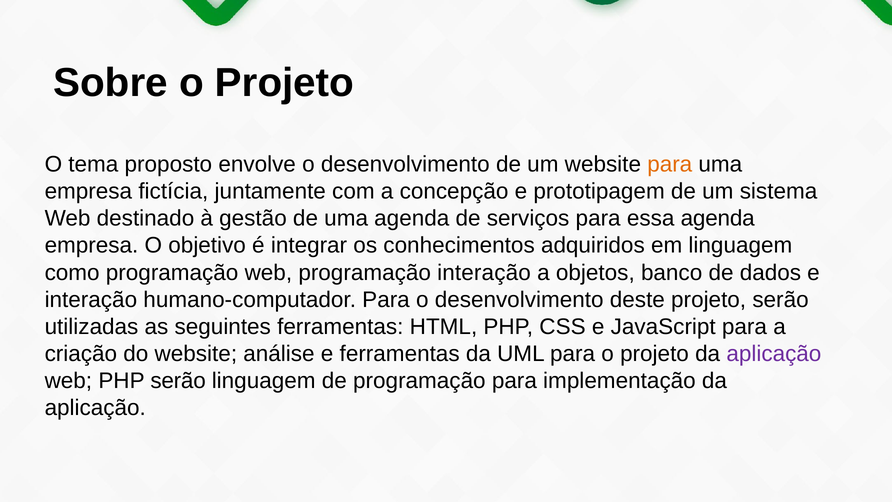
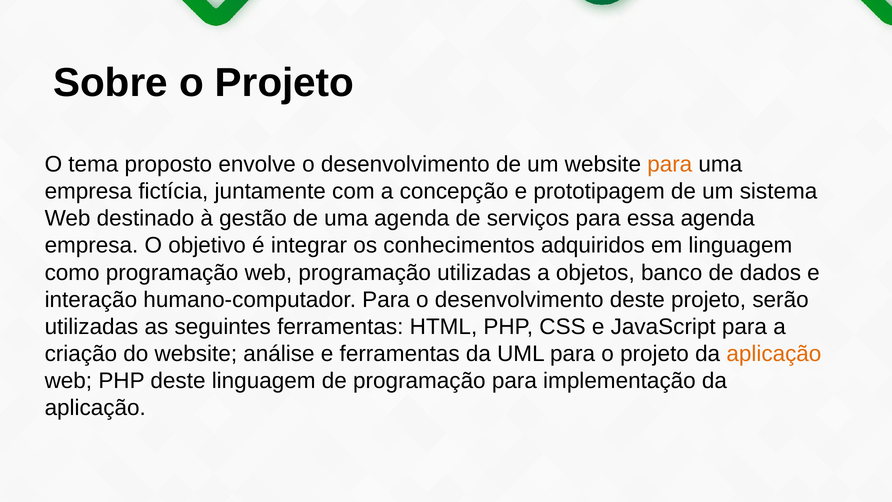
programação interação: interação -> utilizadas (484, 272)
aplicação colour: purple -> orange (774, 353)
PHP serão: serão -> deste (178, 381)
